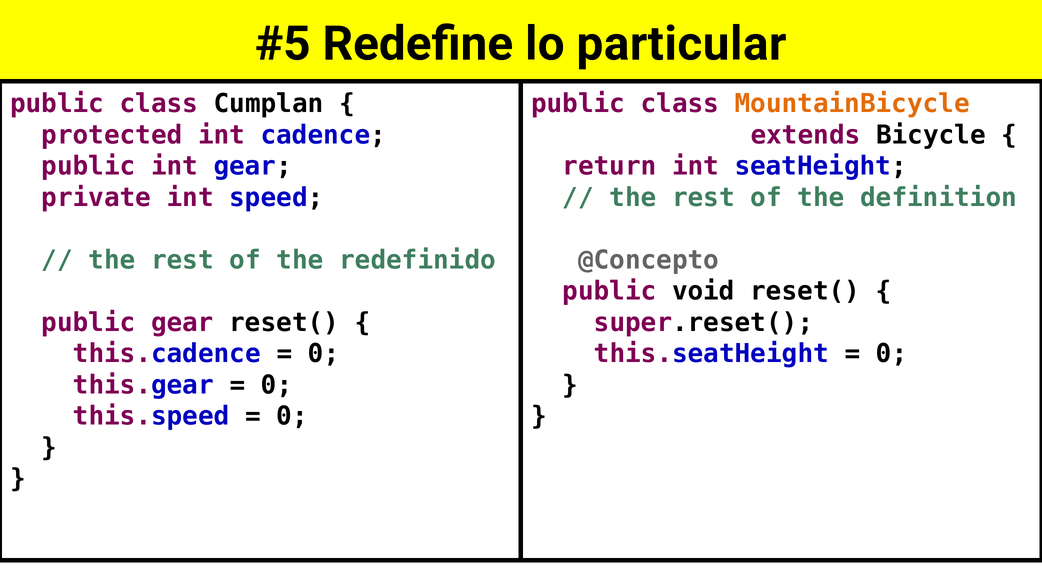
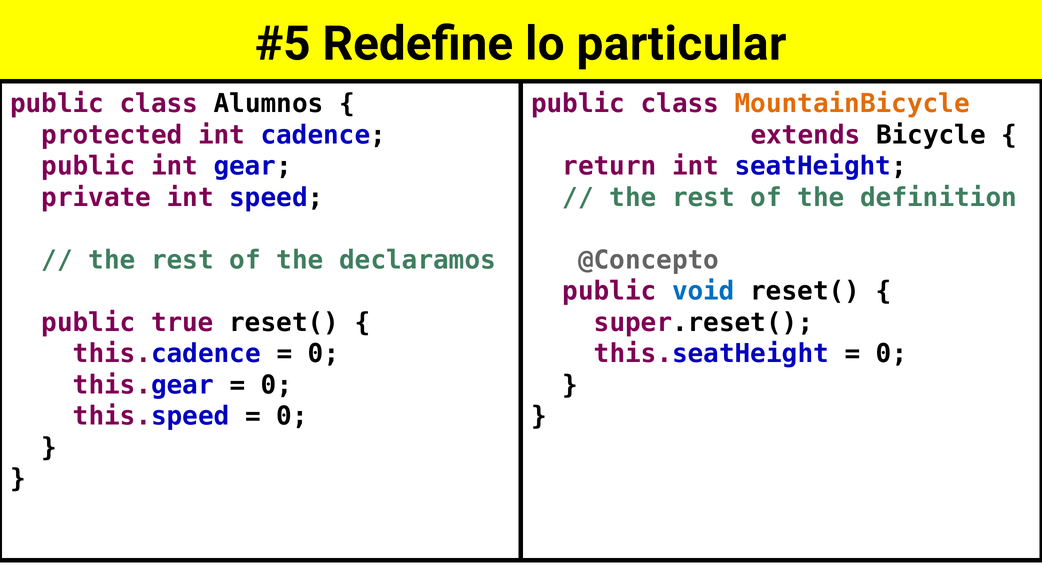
Cumplan: Cumplan -> Alumnos (269, 104)
redefinido: redefinido -> declaramos (418, 260)
void colour: black -> blue (703, 291)
public gear: gear -> true (182, 323)
